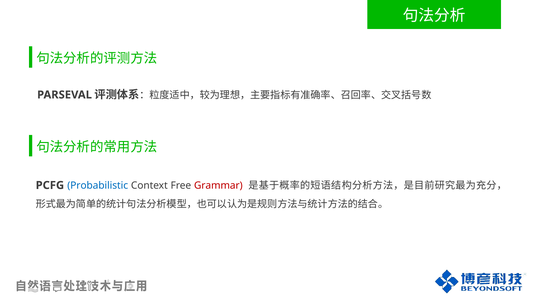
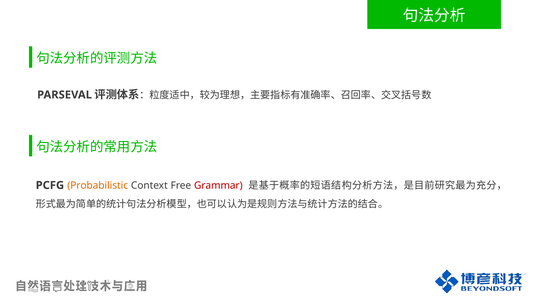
Probabilistic colour: blue -> orange (98, 186)
